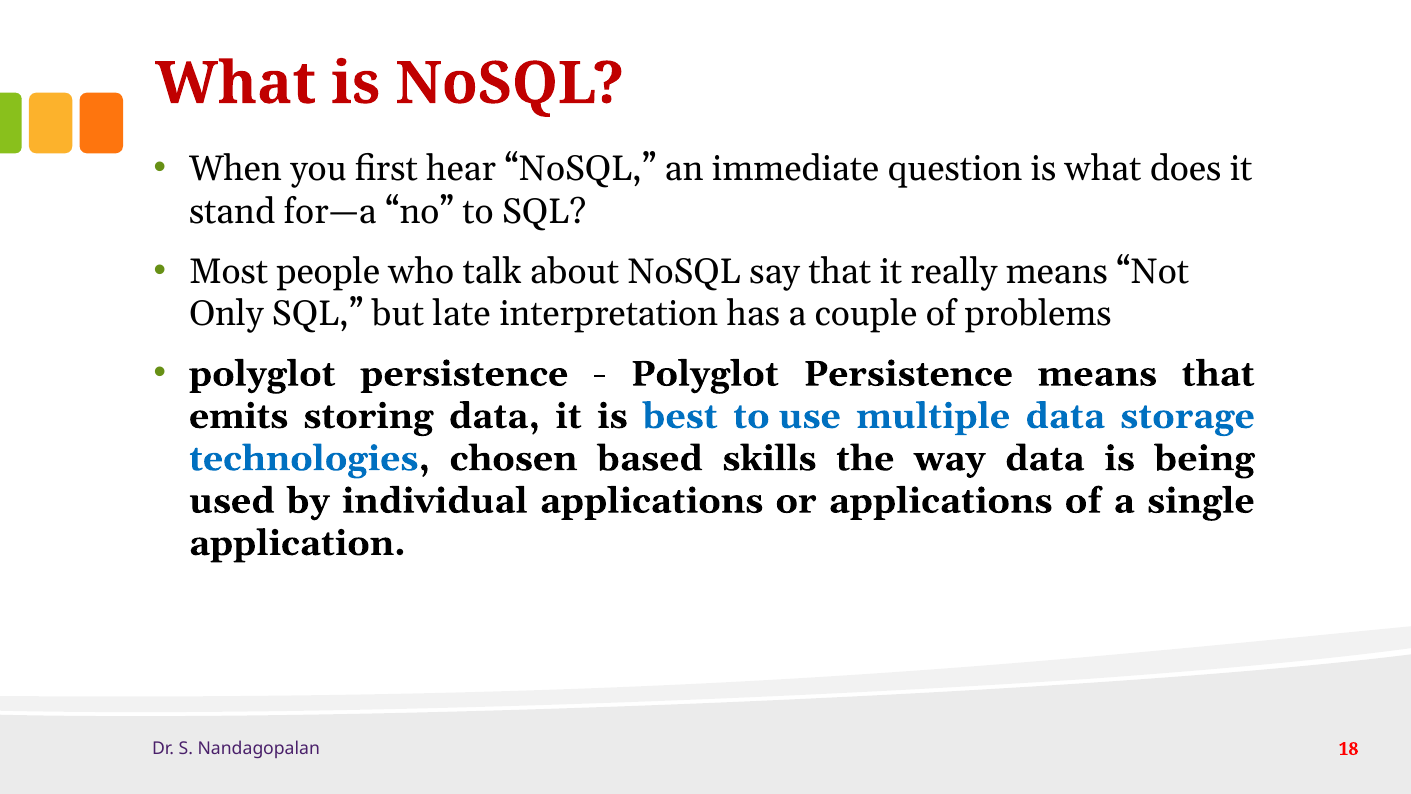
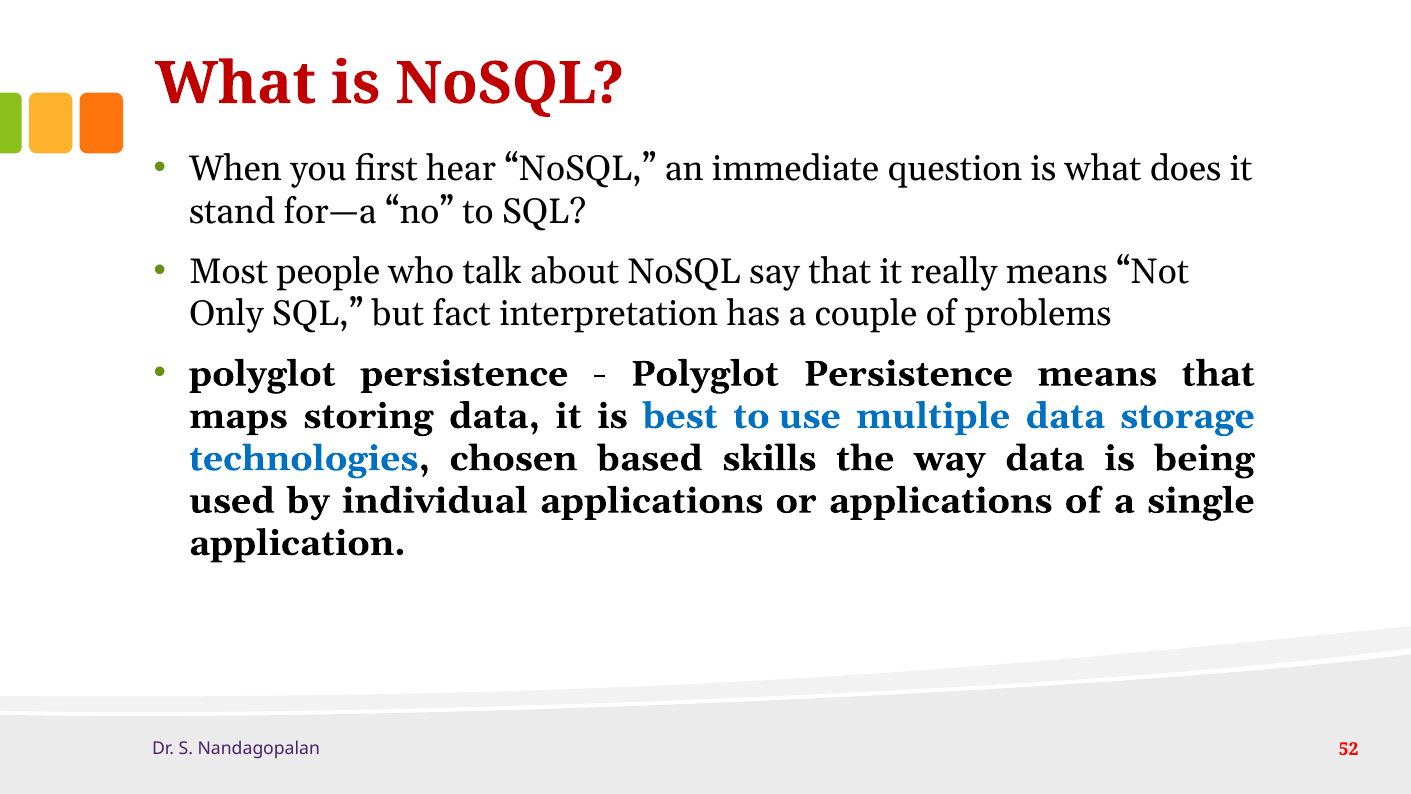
late: late -> fact (462, 314)
emits: emits -> maps (238, 416)
18: 18 -> 52 (1349, 749)
